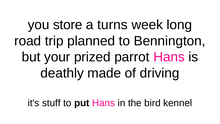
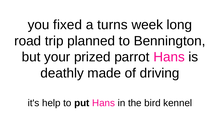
store: store -> fixed (68, 25)
stuff: stuff -> help (51, 103)
